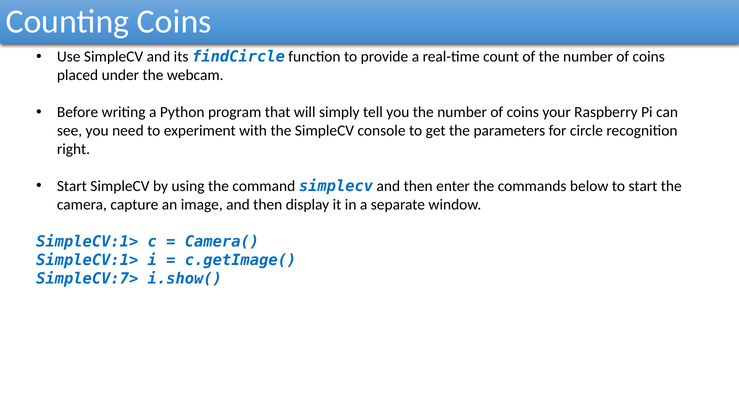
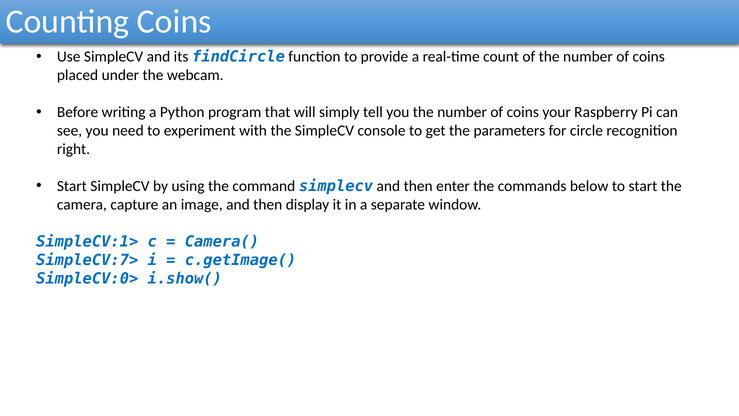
SimpleCV:1>: SimpleCV:1> -> SimpleCV:7> (87, 260)
SimpleCV:7>: SimpleCV:7> -> SimpleCV:0> (87, 279)
